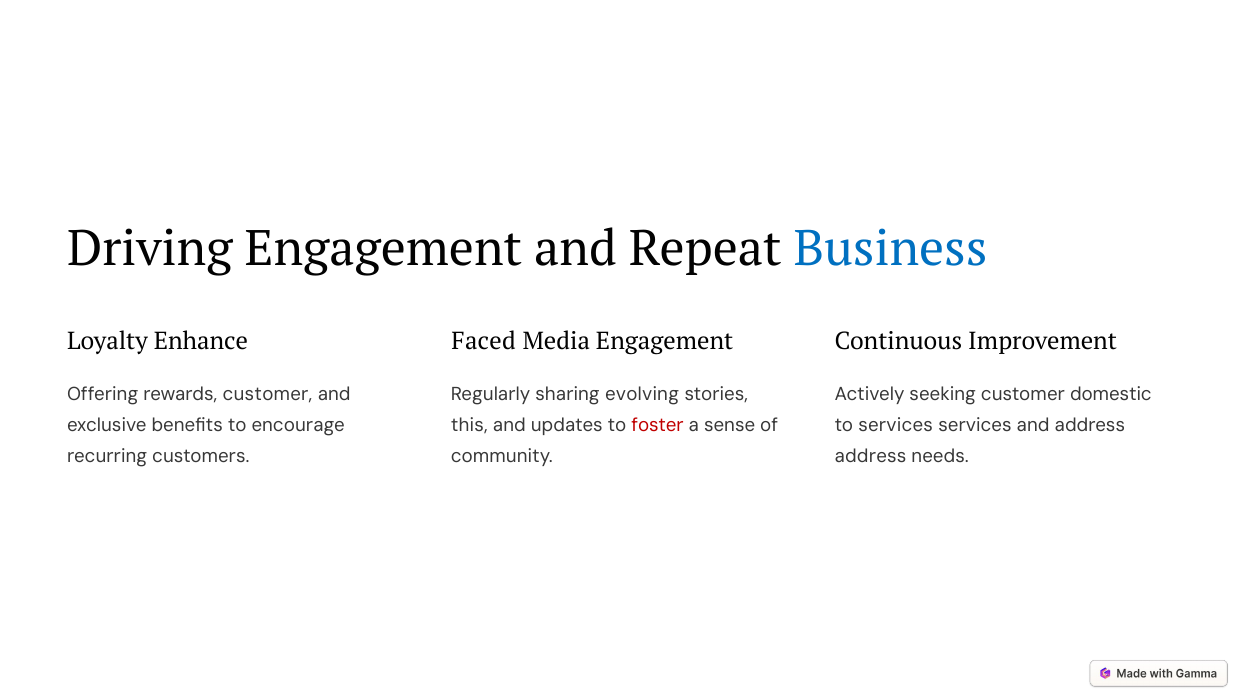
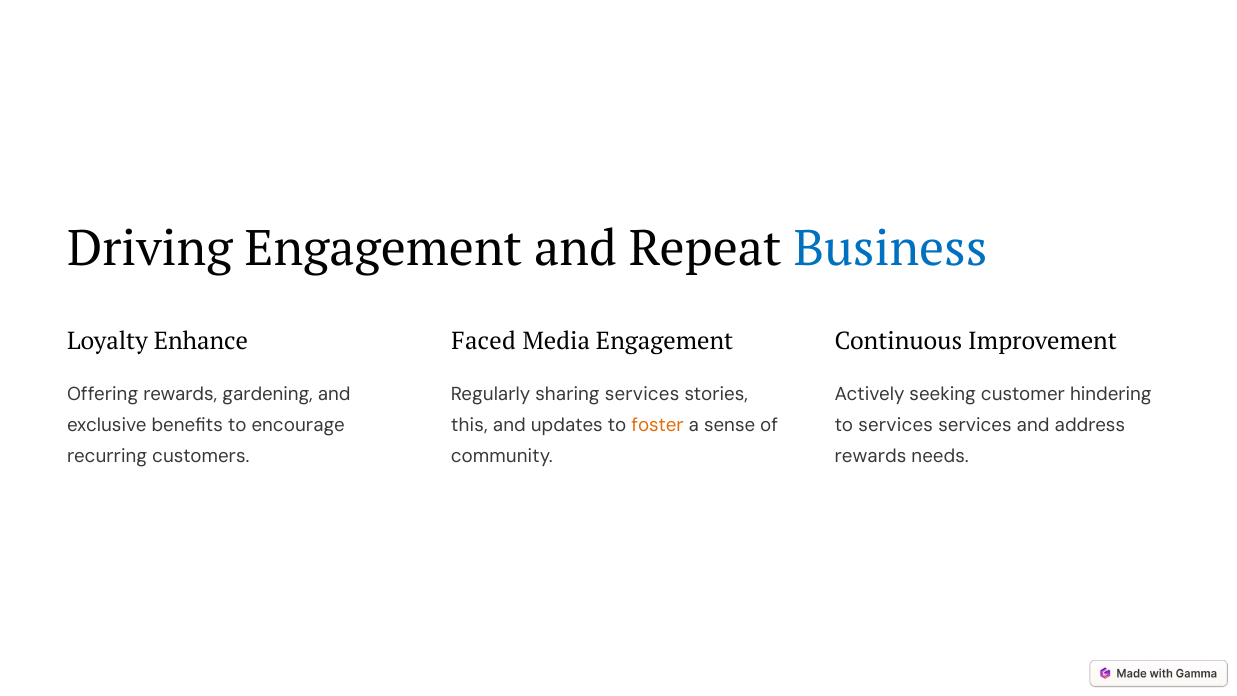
rewards customer: customer -> gardening (268, 395)
sharing evolving: evolving -> services (642, 395)
domestic: domestic -> hindering (1111, 395)
foster colour: red -> orange (658, 425)
address: address -> rewards (871, 456)
